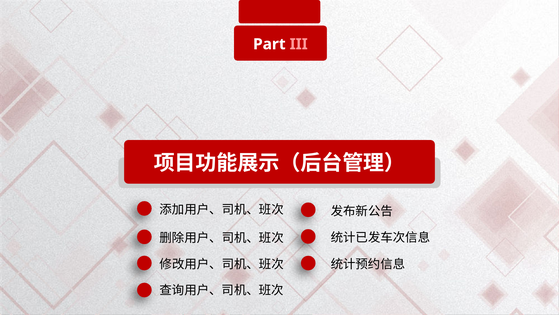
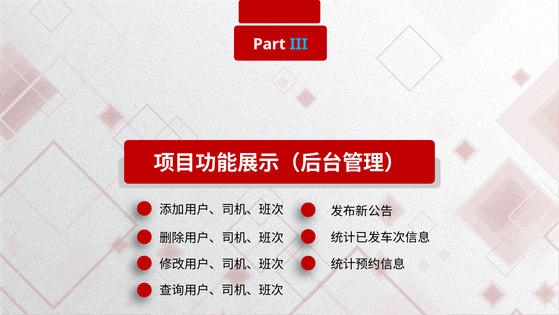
III colour: pink -> light blue (299, 44)
